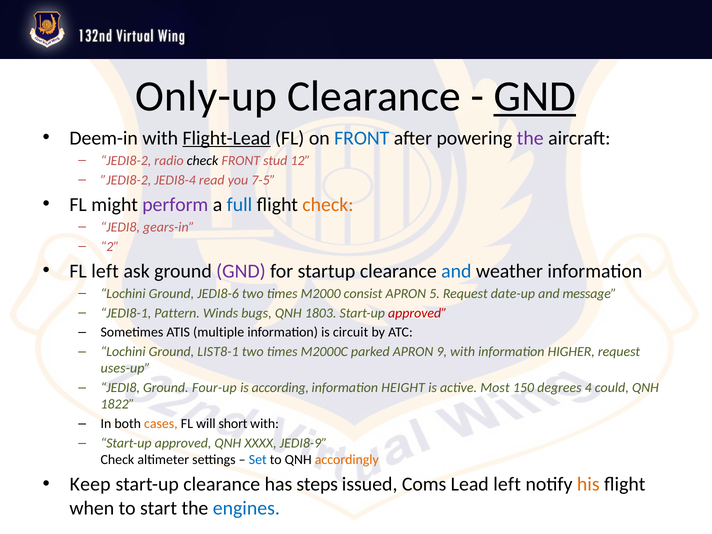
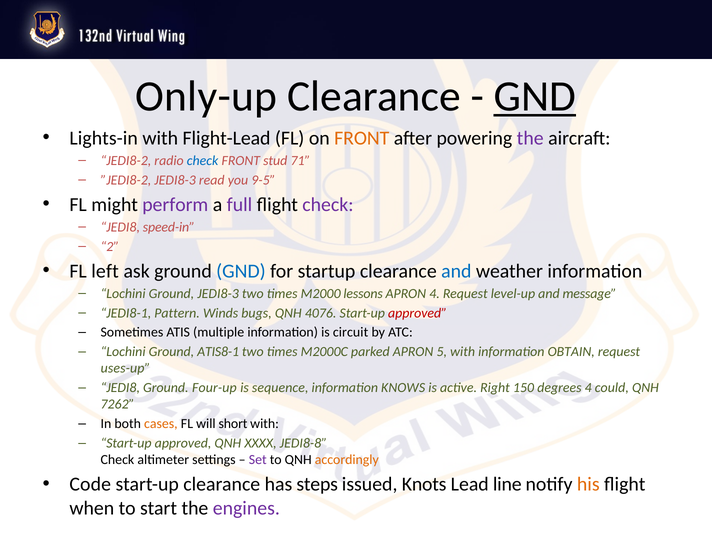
Deem-in: Deem-in -> Lights-in (104, 138)
Flight-Lead underline: present -> none (227, 138)
FRONT colour: blue -> orange (362, 138)
check colour: black -> blue (203, 161)
12: 12 -> 71 (300, 161)
”JEDI8-2 JEDI8-4: JEDI8-4 -> JEDI8-3 (175, 180)
7-5: 7-5 -> 9-5 (263, 180)
full colour: blue -> purple (239, 205)
check colour: orange -> purple (328, 205)
gears-in: gears-in -> speed-in (169, 227)
GND colour: purple -> blue (241, 271)
Ground JEDI8-6: JEDI8-6 -> JEDI8-3 (218, 294)
consist: consist -> lessons (363, 294)
APRON 5: 5 -> 4 (435, 294)
date-up: date-up -> level-up (513, 294)
1803: 1803 -> 4076 (321, 313)
LIST8-1: LIST8-1 -> ATIS8-1 (218, 352)
9: 9 -> 5 (442, 352)
HIGHER: HIGHER -> OBTAIN (571, 352)
according: according -> sequence (280, 388)
HEIGHT: HEIGHT -> KNOWS (403, 388)
Most: Most -> Right (495, 388)
1822: 1822 -> 7262 (118, 404)
JEDI8-9: JEDI8-9 -> JEDI8-8 (303, 443)
Set colour: blue -> purple (258, 460)
Keep: Keep -> Code (90, 484)
Coms: Coms -> Knots (424, 484)
Lead left: left -> line (507, 484)
engines colour: blue -> purple (246, 508)
